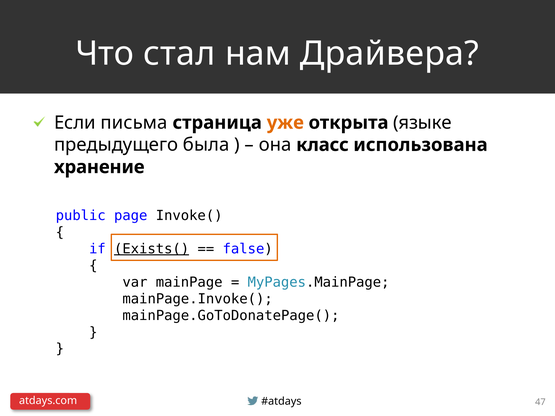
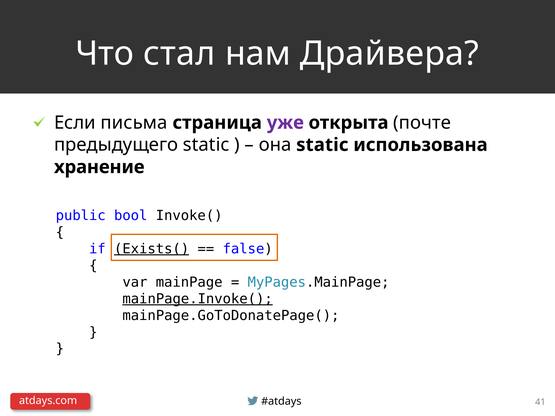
уже colour: orange -> purple (285, 123)
языке: языке -> почте (422, 123)
предыдущего была: была -> static (206, 145)
она класс: класс -> static (322, 145)
page: page -> bool (131, 216)
mainPage.Invoke( underline: none -> present (198, 299)
47: 47 -> 41 (540, 402)
